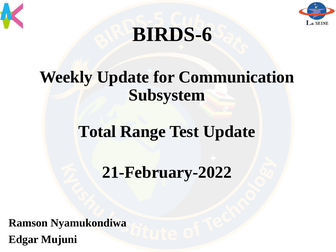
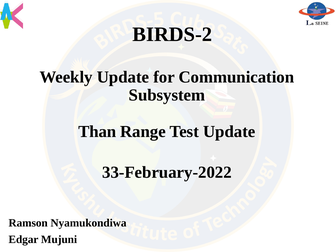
BIRDS-6: BIRDS-6 -> BIRDS-2 (172, 34)
Total: Total -> Than (97, 131)
21-February-2022: 21-February-2022 -> 33-February-2022 (167, 172)
